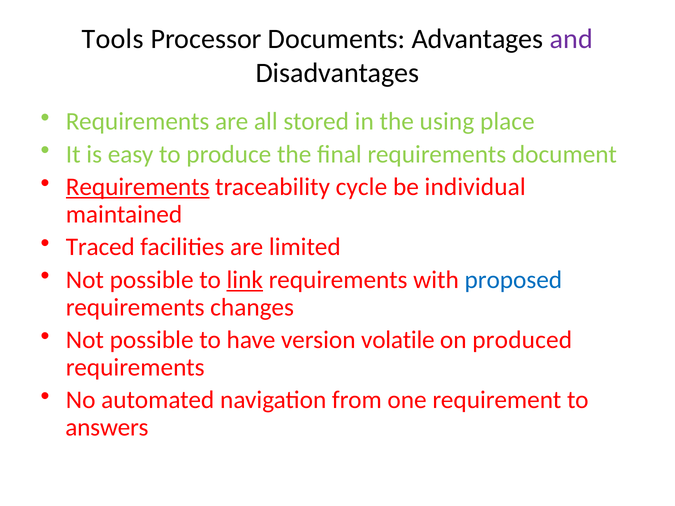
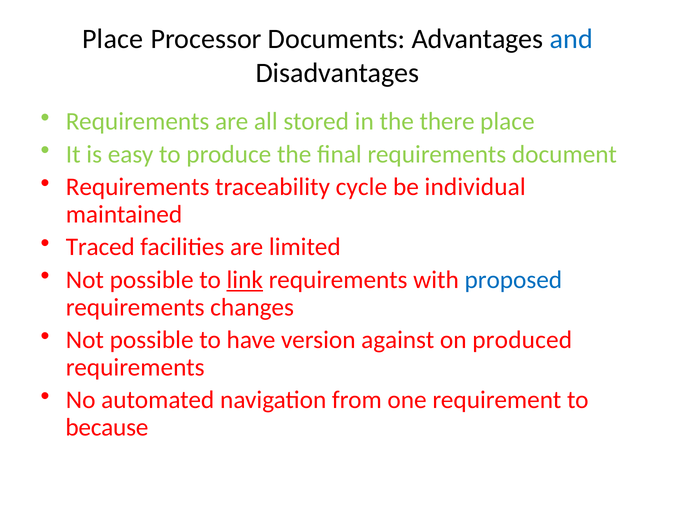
Tools: Tools -> Place (113, 39)
and colour: purple -> blue (571, 39)
using: using -> there (447, 122)
Requirements underline: present -> none (138, 187)
volatile: volatile -> against (398, 340)
answers: answers -> because (107, 428)
